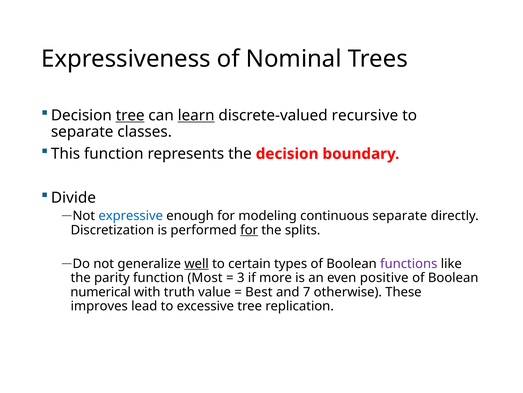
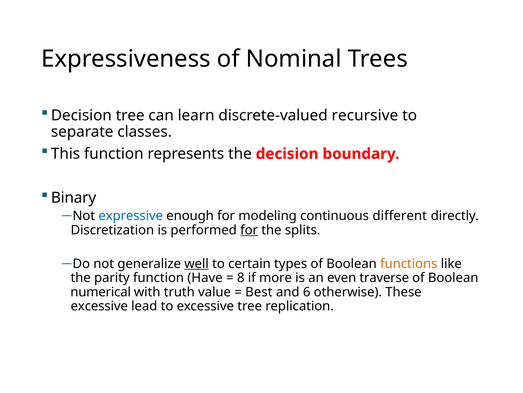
tree underline: present -> none (130, 115)
learn underline: present -> none (196, 115)
Divide: Divide -> Binary (74, 197)
continuous separate: separate -> different (400, 215)
functions colour: purple -> orange (409, 263)
Most: Most -> Have (205, 277)
3: 3 -> 8 (241, 277)
positive: positive -> traverse (384, 277)
7: 7 -> 6 (307, 292)
improves: improves -> excessive (99, 306)
